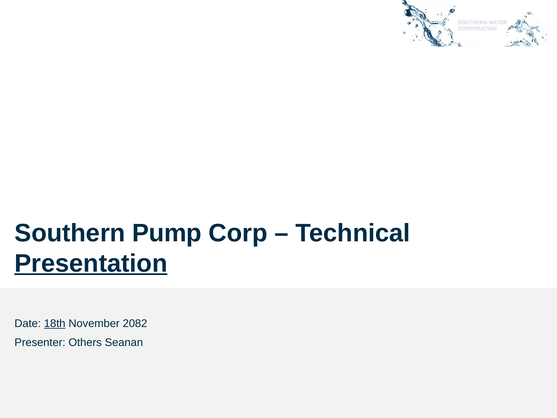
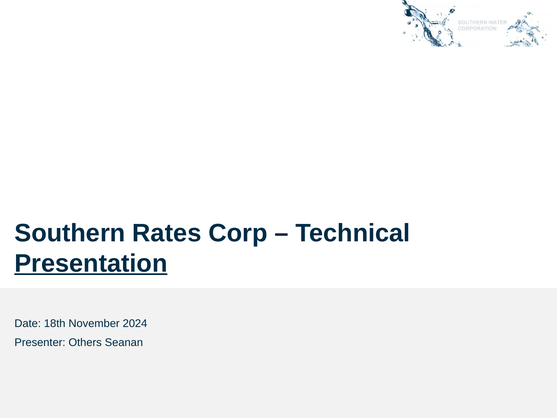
Pump: Pump -> Rates (167, 233)
18th underline: present -> none (55, 323)
2082: 2082 -> 2024 (135, 323)
